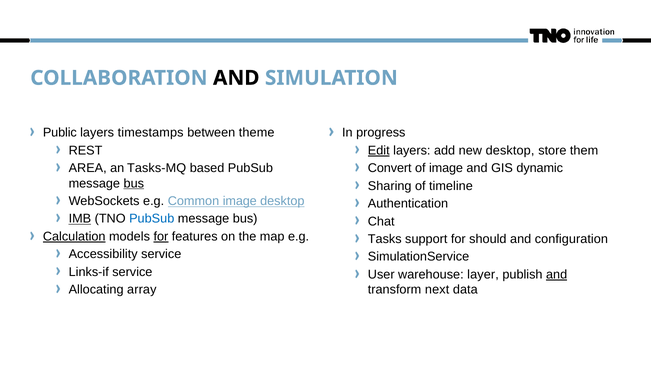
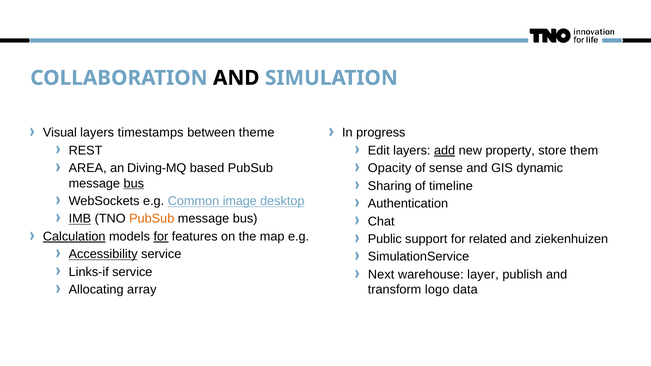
Public: Public -> Visual (60, 133)
Edit underline: present -> none (379, 151)
add underline: none -> present (445, 151)
new desktop: desktop -> property (510, 151)
Tasks-MQ: Tasks-MQ -> Diving-MQ (157, 168)
Convert: Convert -> Opacity (390, 168)
of image: image -> sense (446, 168)
PubSub colour: blue -> orange (152, 219)
Tasks: Tasks -> Public (385, 239)
should: should -> related (488, 239)
configuration: configuration -> ziekenhuizen (571, 239)
Accessibility underline: none -> present (103, 254)
User: User -> Next (381, 275)
and underline: present -> none (557, 275)
next: next -> logo (437, 290)
